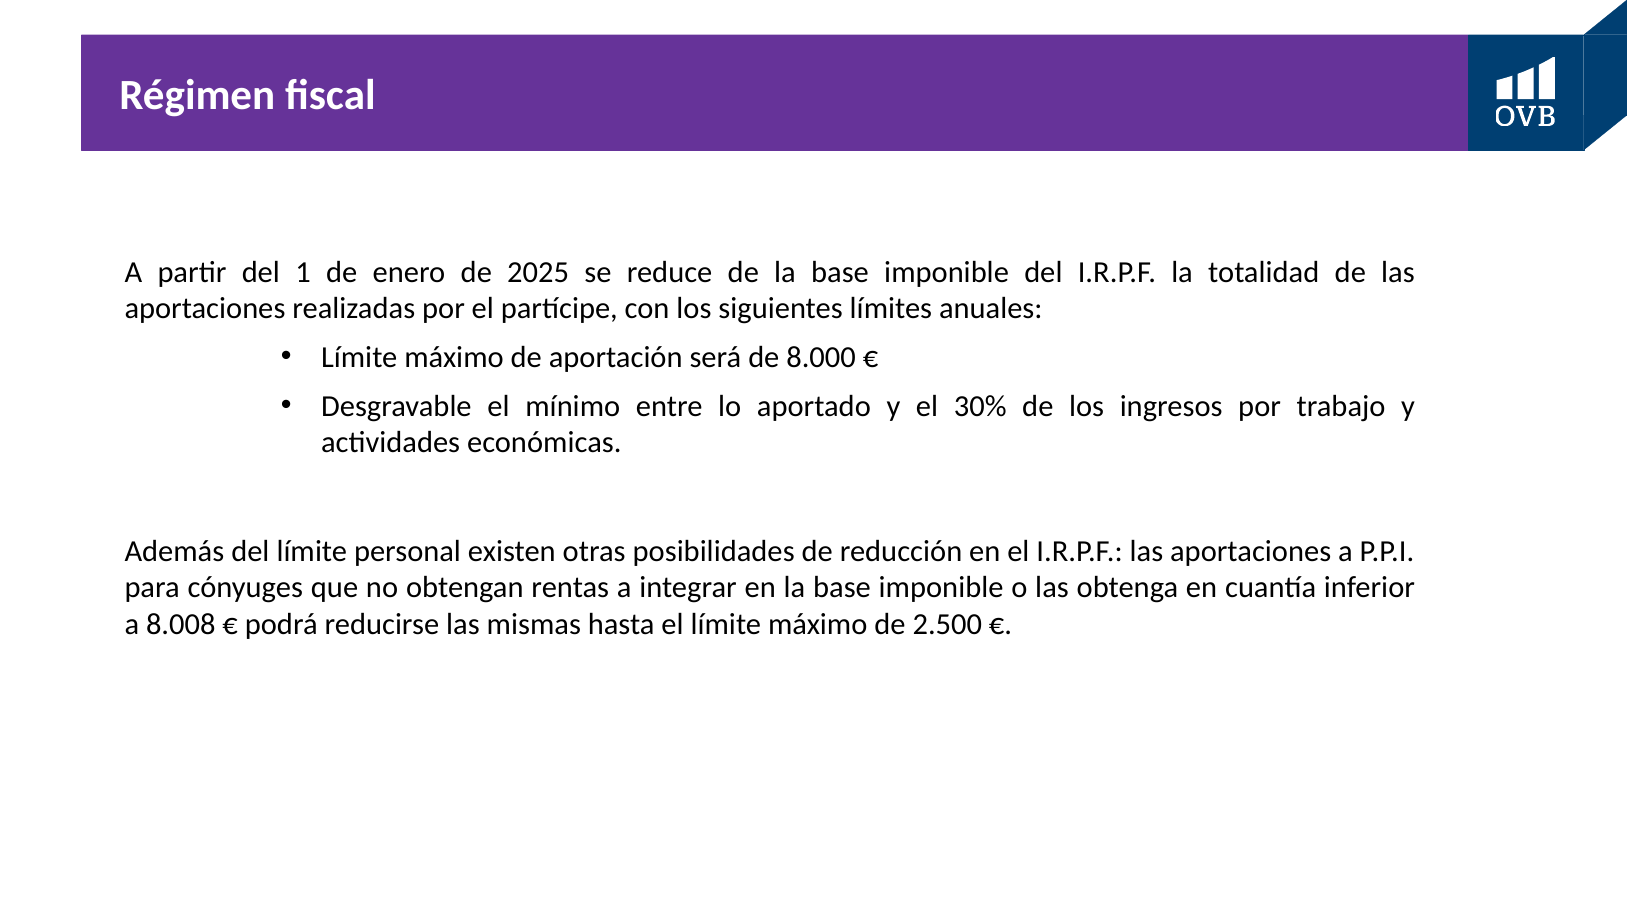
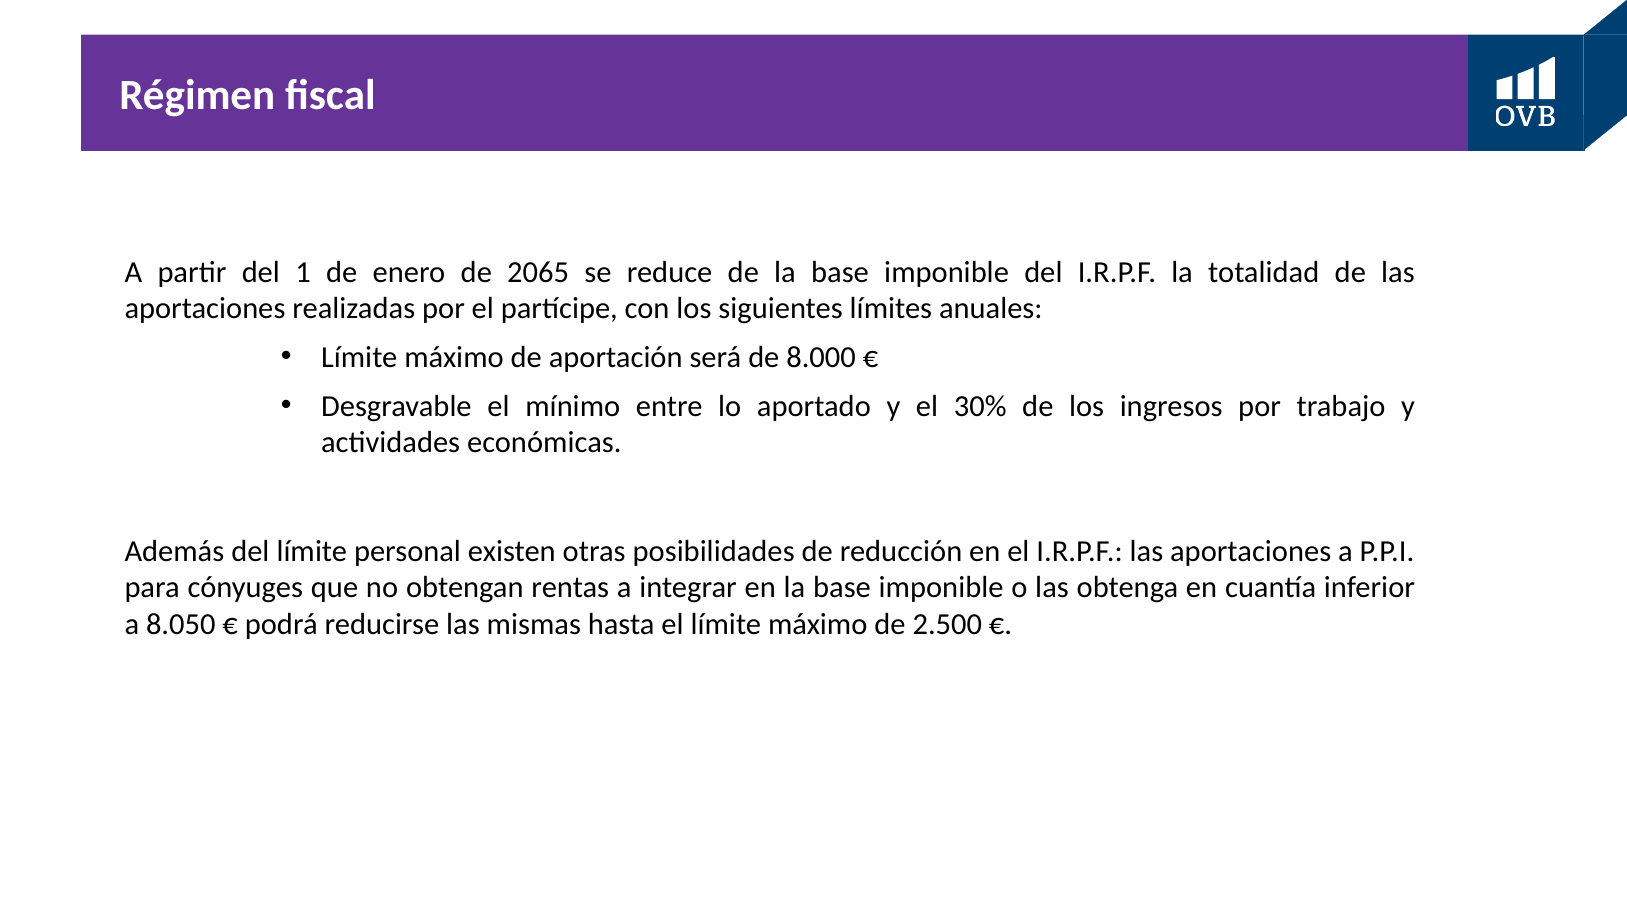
2025: 2025 -> 2065 (538, 272)
8.008: 8.008 -> 8.050 (181, 624)
